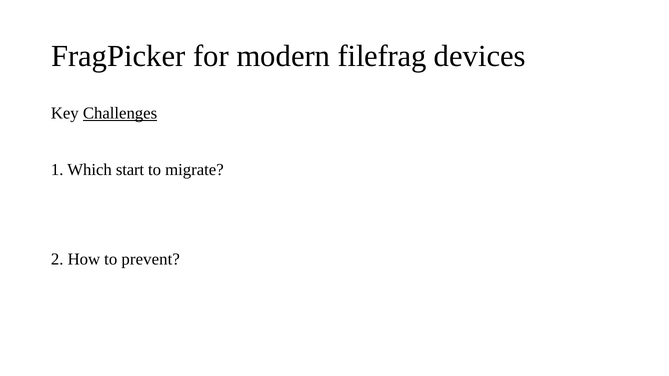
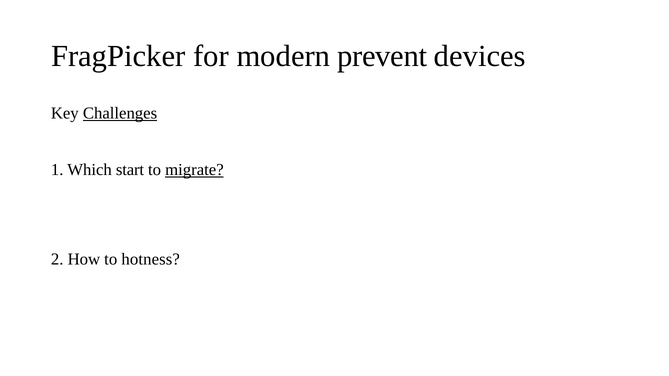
filefrag: filefrag -> prevent (382, 56)
migrate underline: none -> present (194, 170)
prevent: prevent -> hotness (151, 259)
